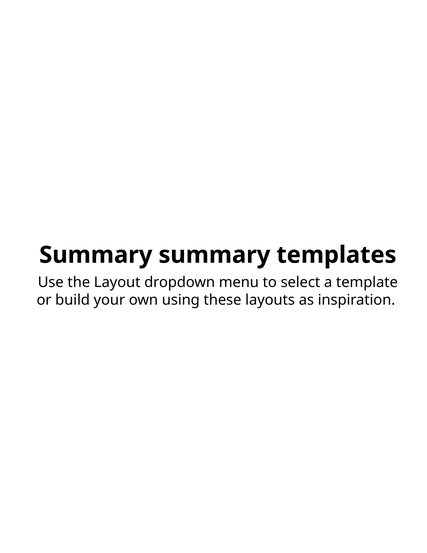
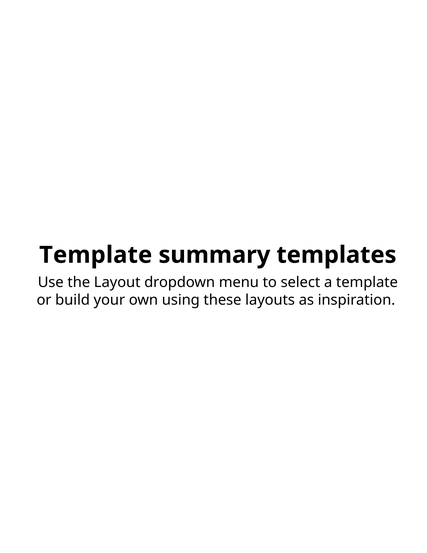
Summary: Summary -> Template (96, 255)
